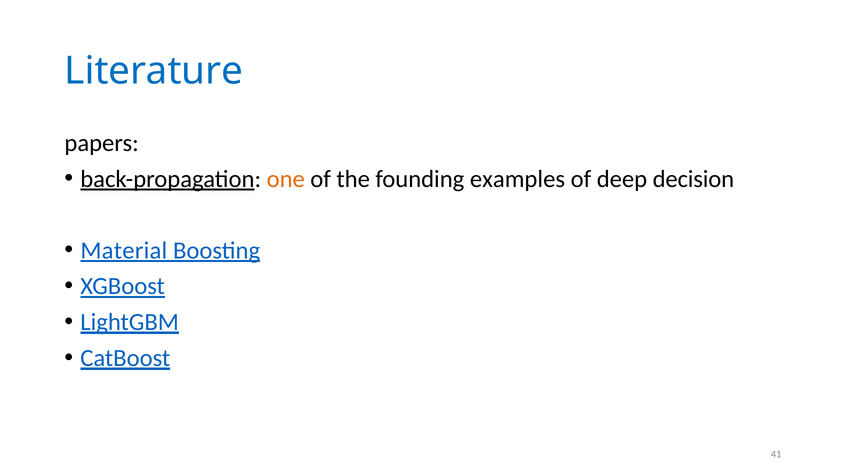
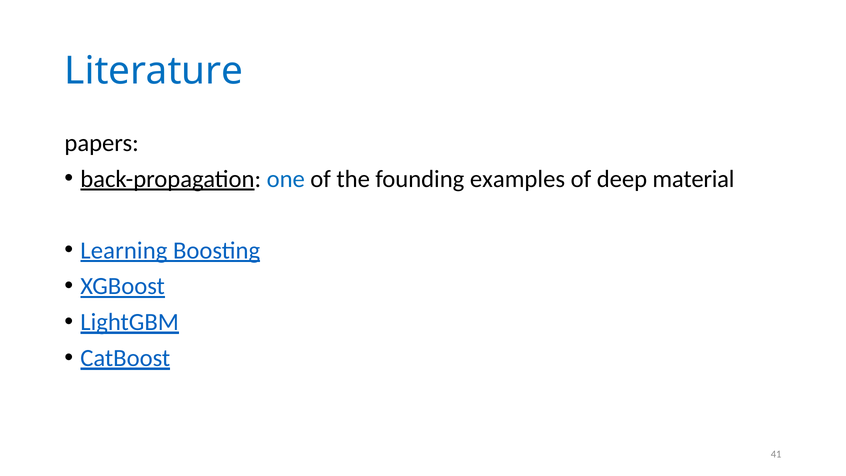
one colour: orange -> blue (286, 179)
decision: decision -> material (693, 179)
Material: Material -> Learning (124, 250)
